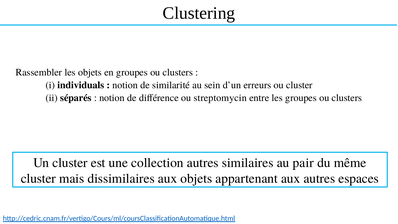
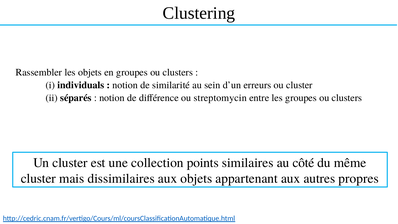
collection autres: autres -> points (203, 163)
pair: pair -> côté (303, 163)
espaces: espaces -> propres (359, 178)
